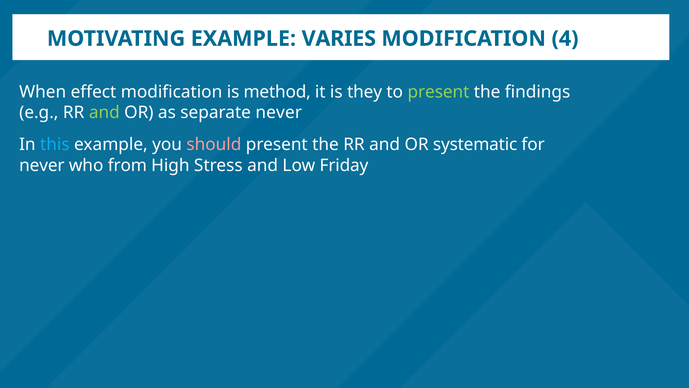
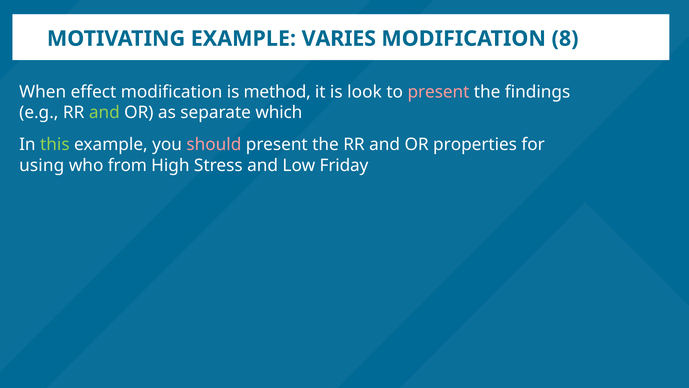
4: 4 -> 8 (565, 39)
they: they -> look (364, 92)
present colour: light green -> pink (438, 92)
separate never: never -> which (279, 113)
this colour: light blue -> light green (55, 145)
systematic: systematic -> properties (475, 145)
never: never -> using (42, 165)
